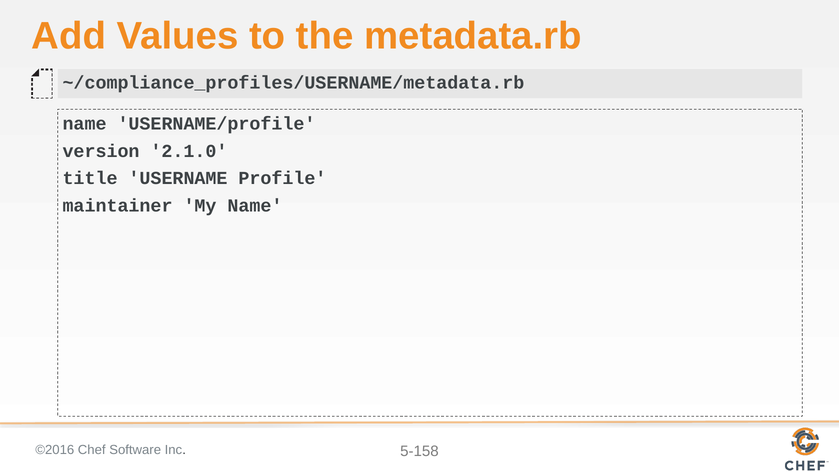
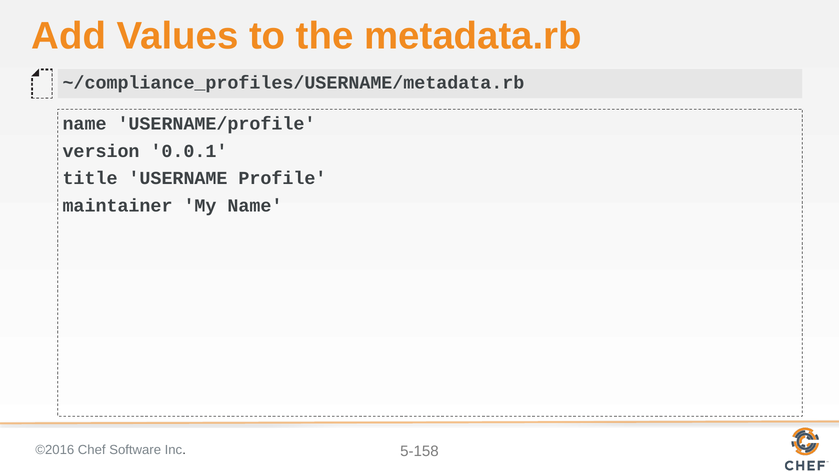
2.1.0: 2.1.0 -> 0.0.1 (189, 151)
